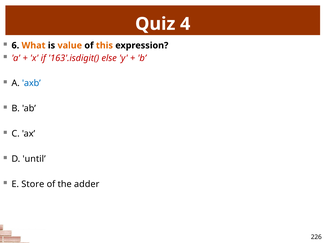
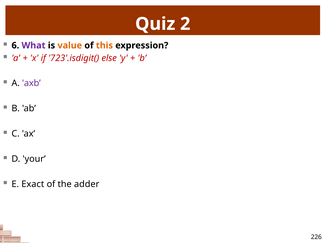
4: 4 -> 2 (185, 24)
What colour: orange -> purple (34, 46)
163'.isdigit(: 163'.isdigit( -> 723'.isdigit( (74, 58)
axb colour: blue -> purple (31, 84)
until: until -> your (34, 159)
Store: Store -> Exact (33, 185)
